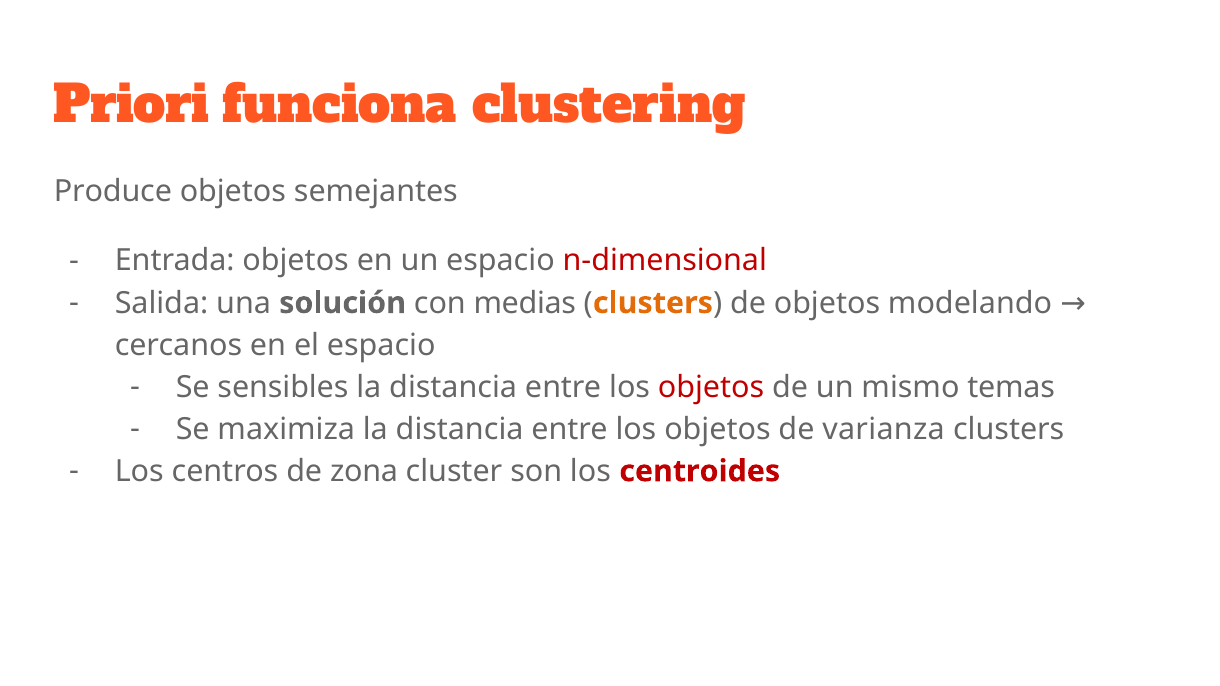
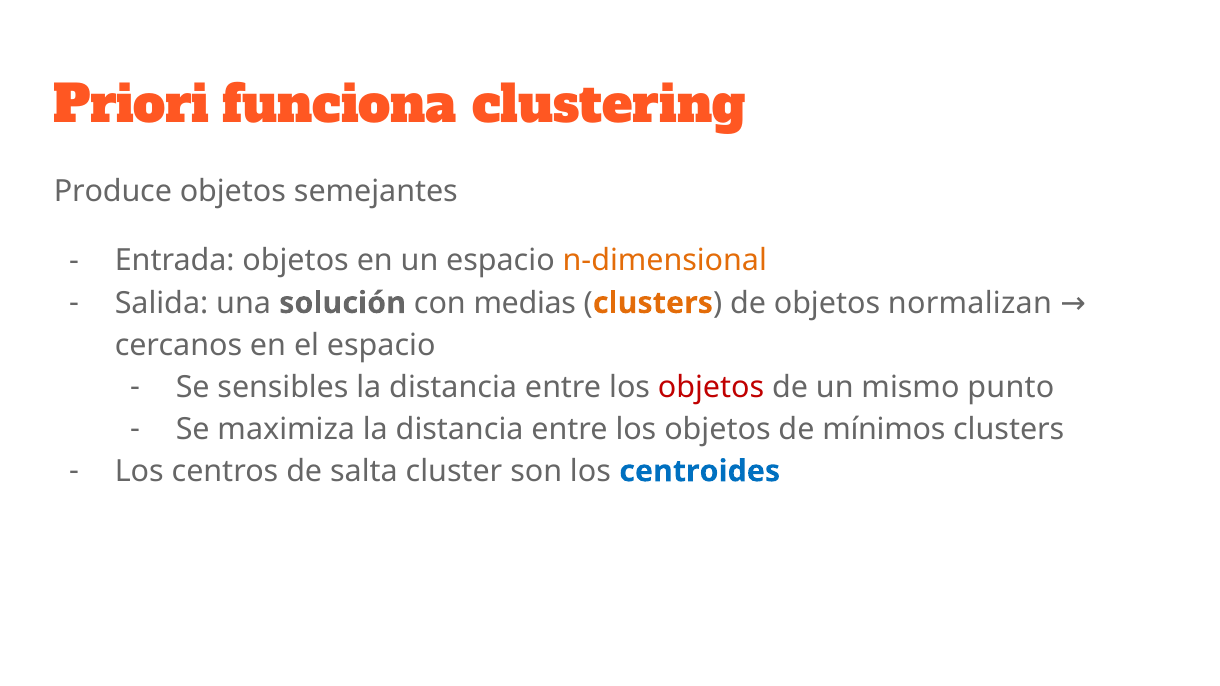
n-dimensional colour: red -> orange (665, 261)
modelando: modelando -> normalizan (970, 303)
temas: temas -> punto (1011, 387)
varianza: varianza -> mínimos (884, 429)
zona: zona -> salta (364, 471)
centroides colour: red -> blue (700, 471)
